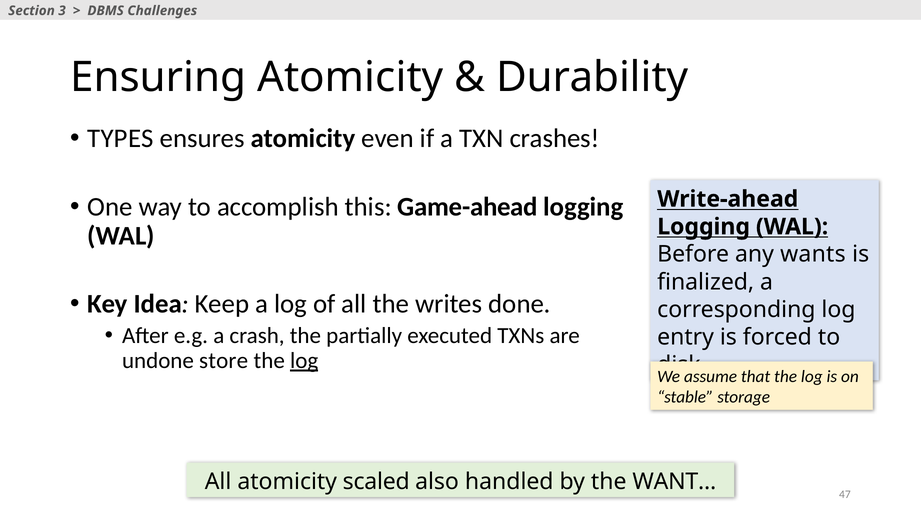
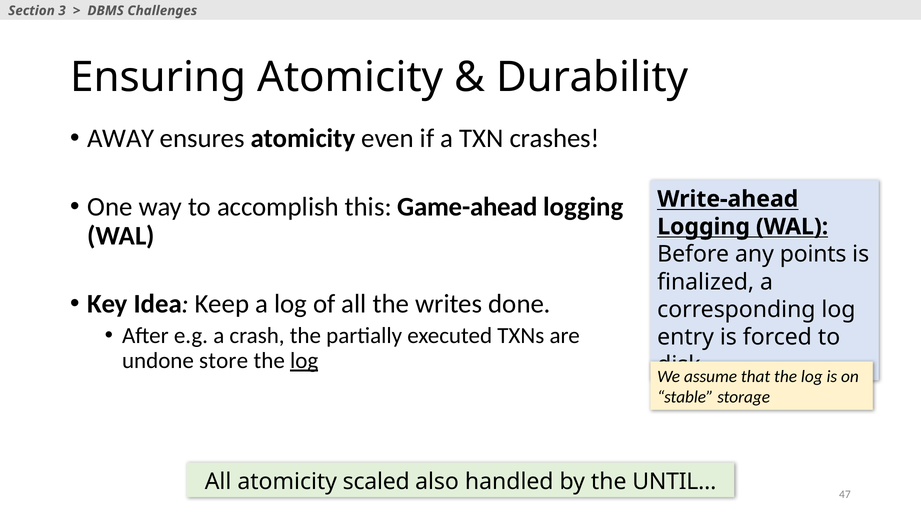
TYPES: TYPES -> AWAY (121, 139)
wants: wants -> points (813, 254)
WANT…: WANT… -> UNTIL… (674, 482)
